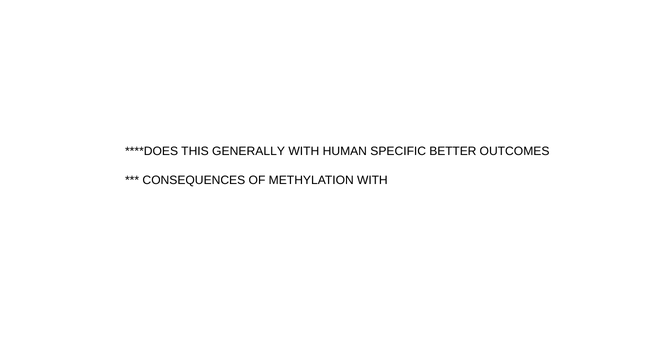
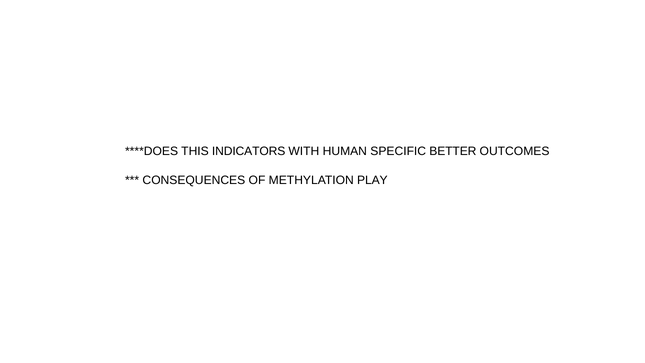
GENERALLY: GENERALLY -> INDICATORS (249, 151)
METHYLATION WITH: WITH -> PLAY (372, 180)
